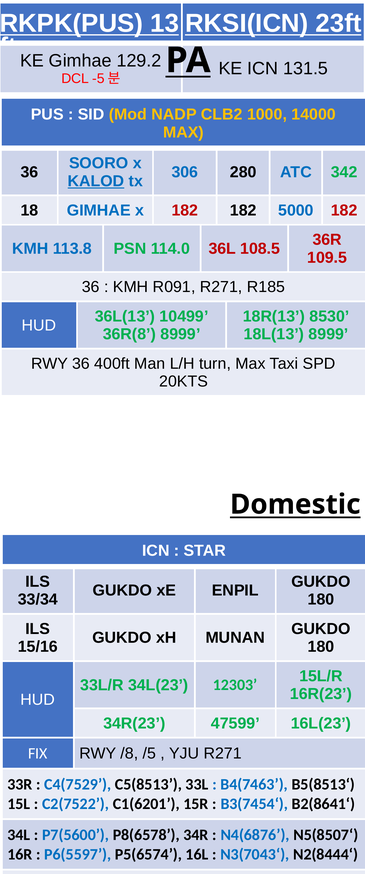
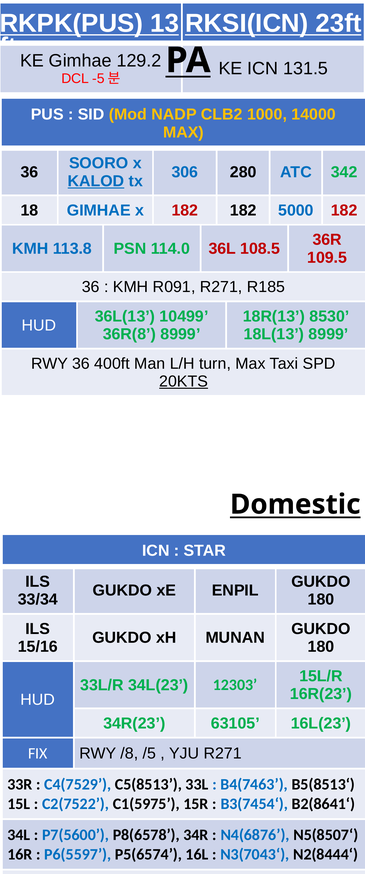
20KTS underline: none -> present (184, 381)
47599: 47599 -> 63105 (235, 723)
C1(6201: C1(6201 -> C1(5975 (146, 803)
